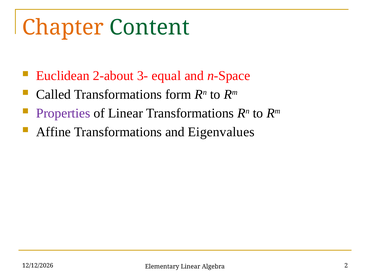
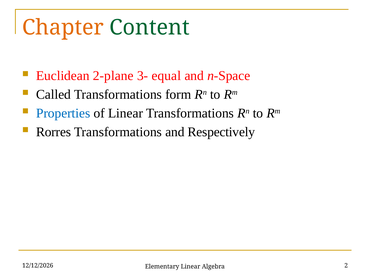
2-about: 2-about -> 2-plane (113, 76)
Properties colour: purple -> blue (63, 113)
Affine: Affine -> Rorres (54, 132)
Eigenvalues: Eigenvalues -> Respectively (221, 132)
